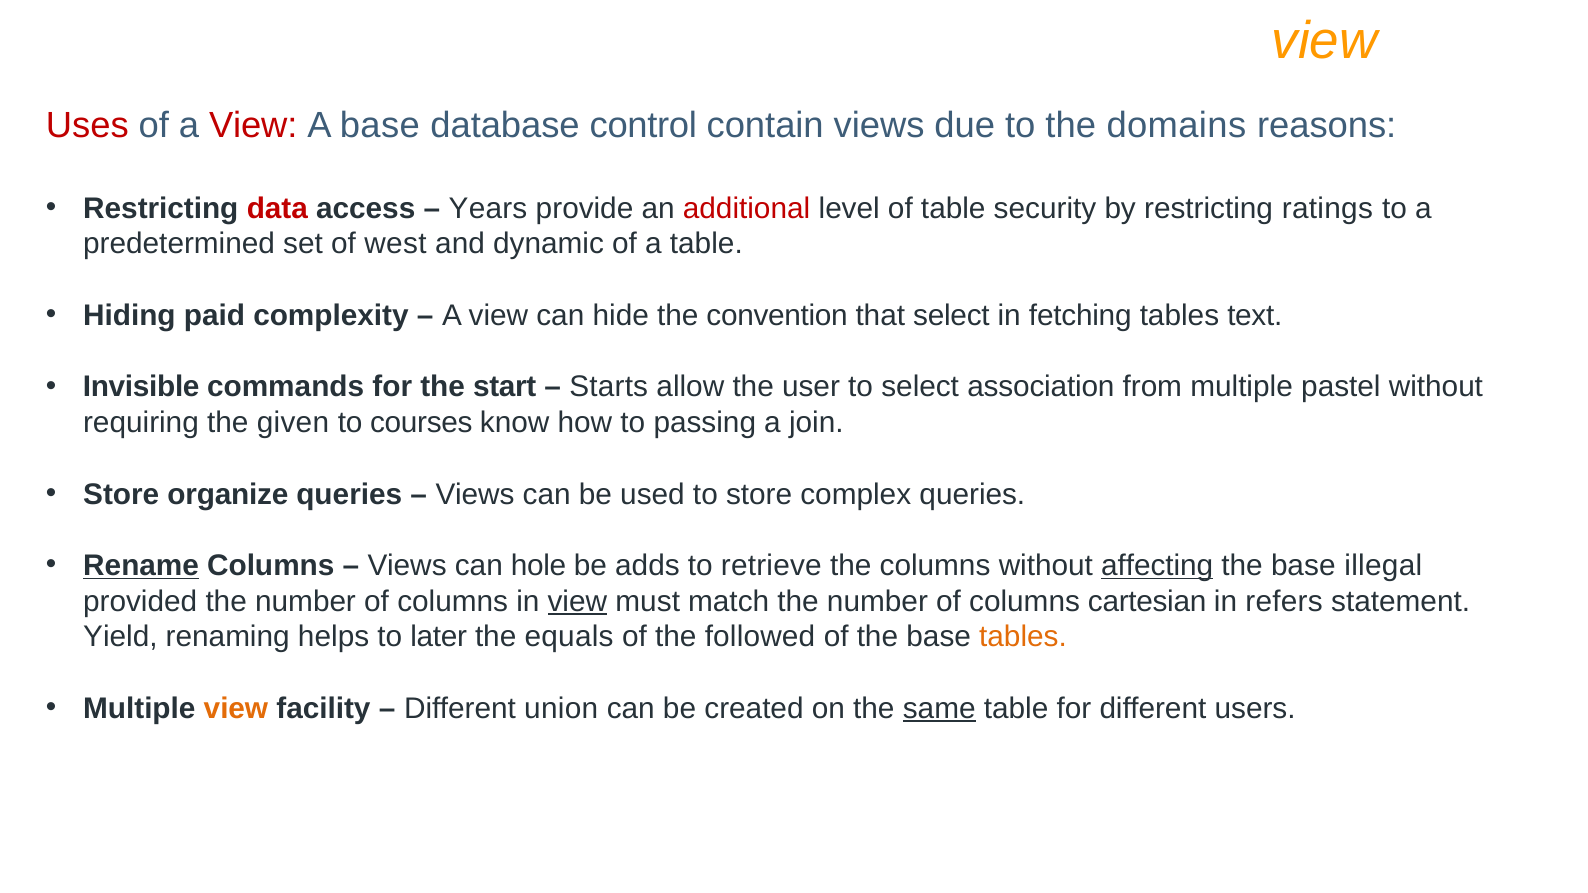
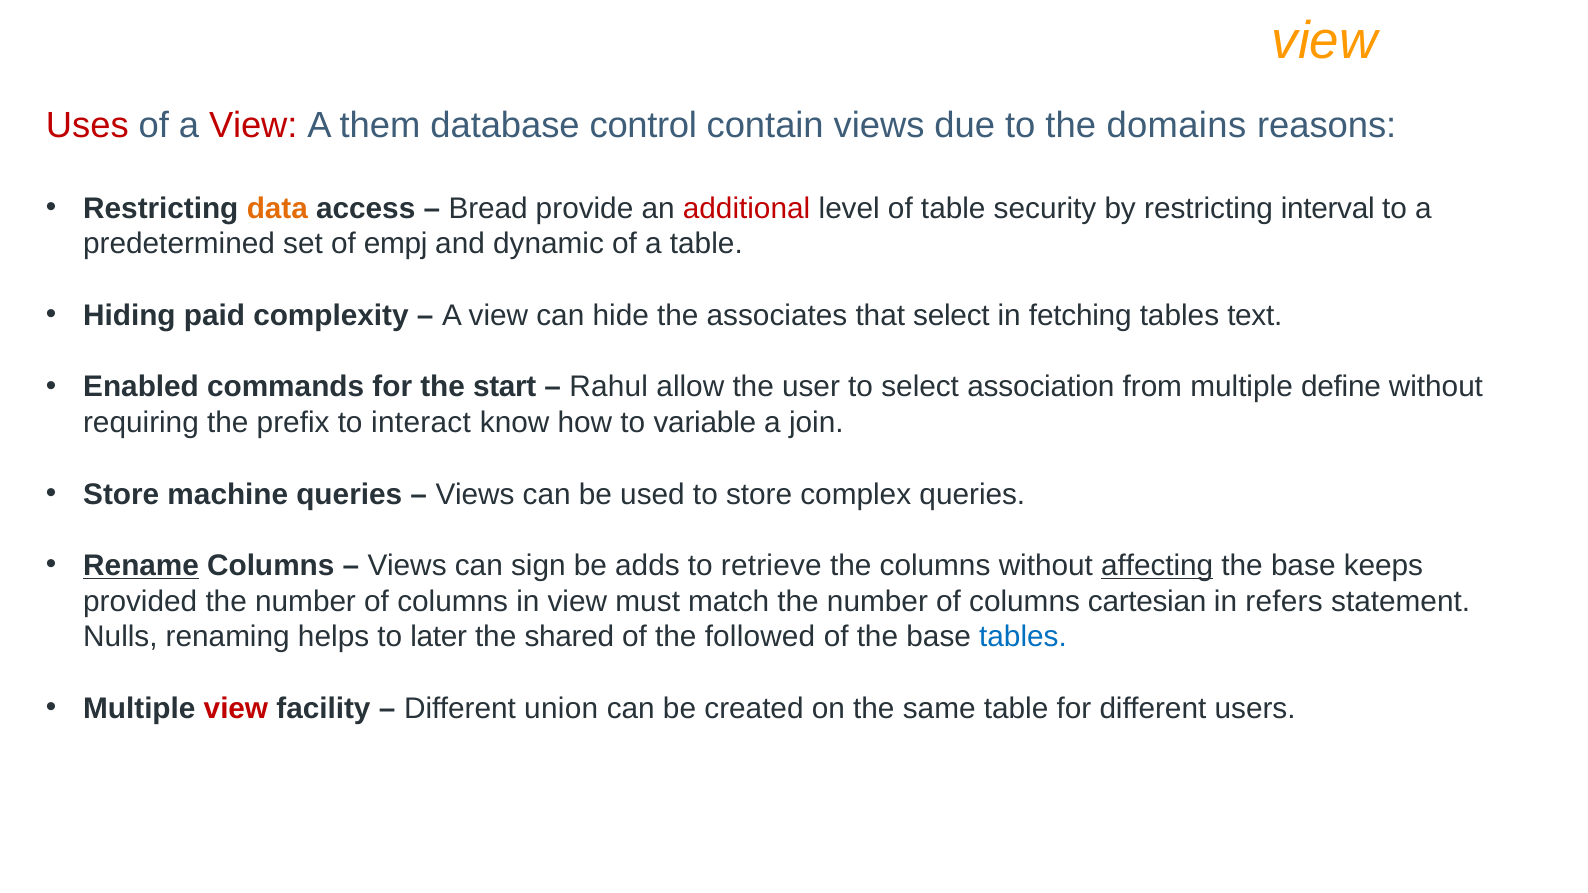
A base: base -> them (380, 126)
data colour: red -> orange (277, 208)
Years: Years -> Bread (488, 208)
ratings: ratings -> interval (1328, 208)
west: west -> empj (396, 244)
convention: convention -> associates (777, 316)
Invisible: Invisible -> Enabled (141, 387)
Starts: Starts -> Rahul (609, 387)
pastel: pastel -> define (1341, 387)
given: given -> prefix (293, 423)
courses: courses -> interact (421, 423)
passing: passing -> variable (705, 423)
organize: organize -> machine (228, 494)
hole: hole -> sign (538, 566)
illegal: illegal -> keeps (1383, 566)
view underline: present -> none (577, 602)
Yield: Yield -> Nulls (120, 637)
equals: equals -> shared (569, 637)
tables colour: orange -> blue (1023, 637)
view colour: orange -> red (236, 709)
same underline: present -> none (939, 709)
